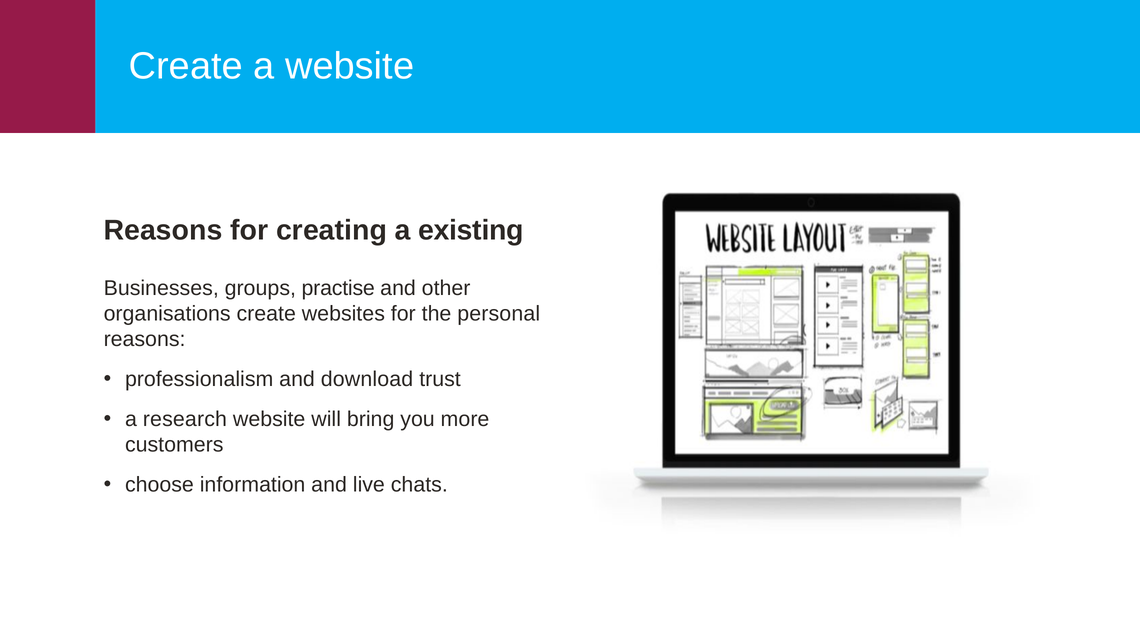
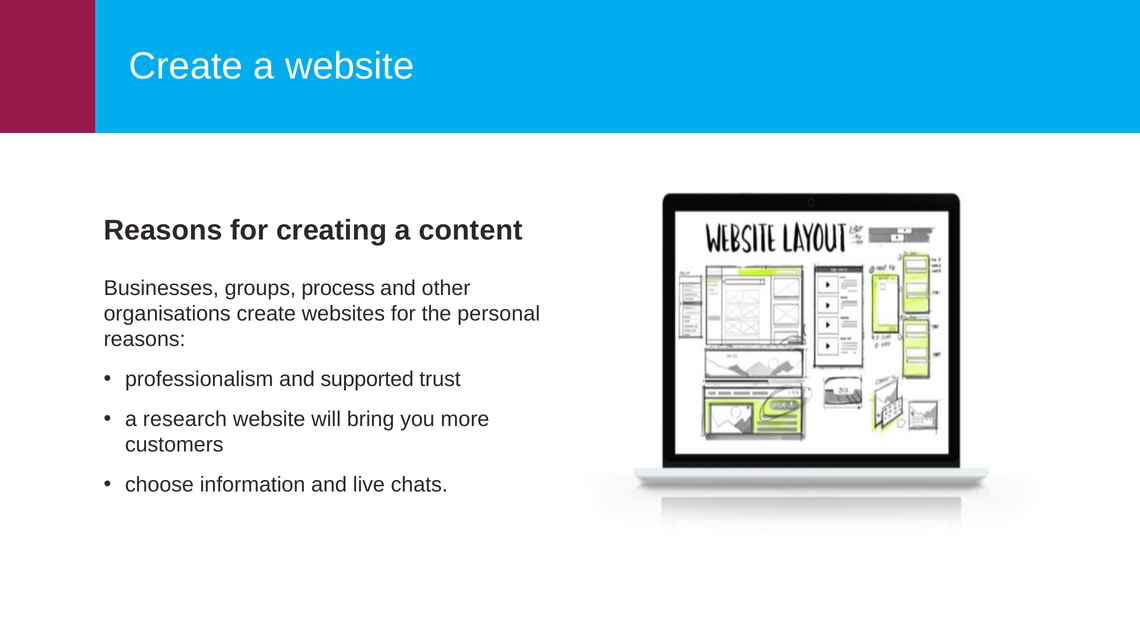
existing: existing -> content (471, 230)
practise: practise -> process (338, 288)
download: download -> supported (367, 379)
